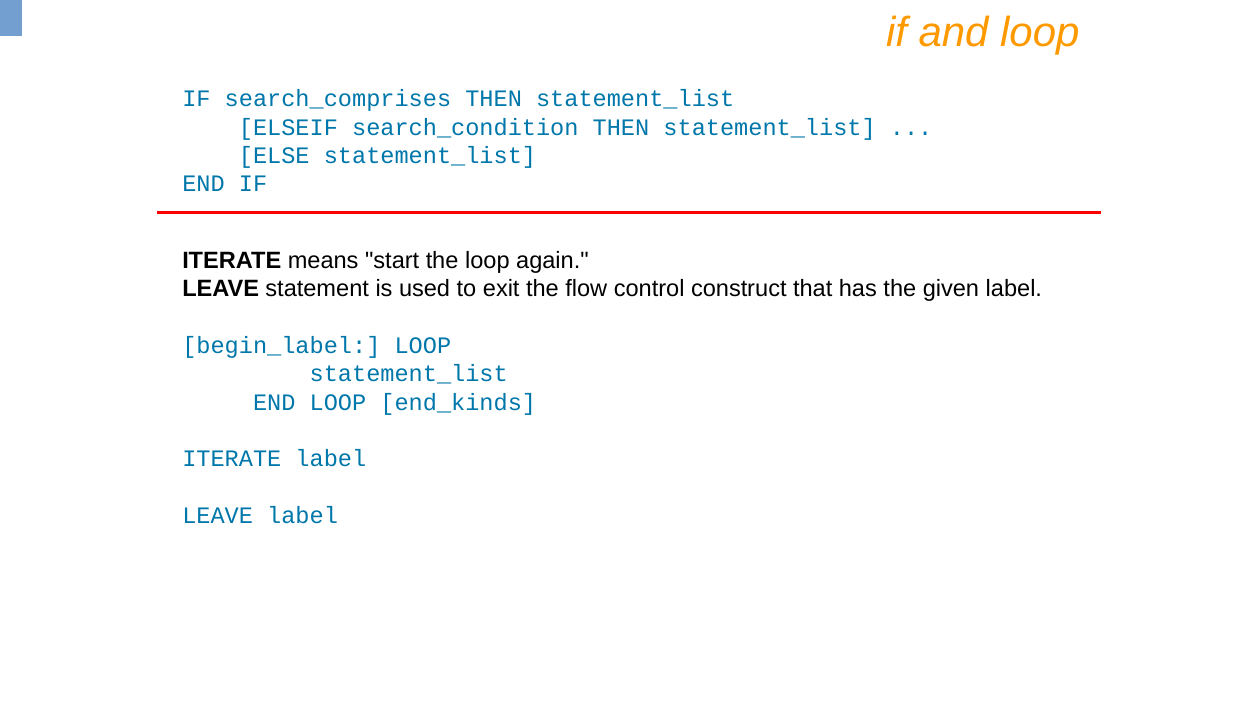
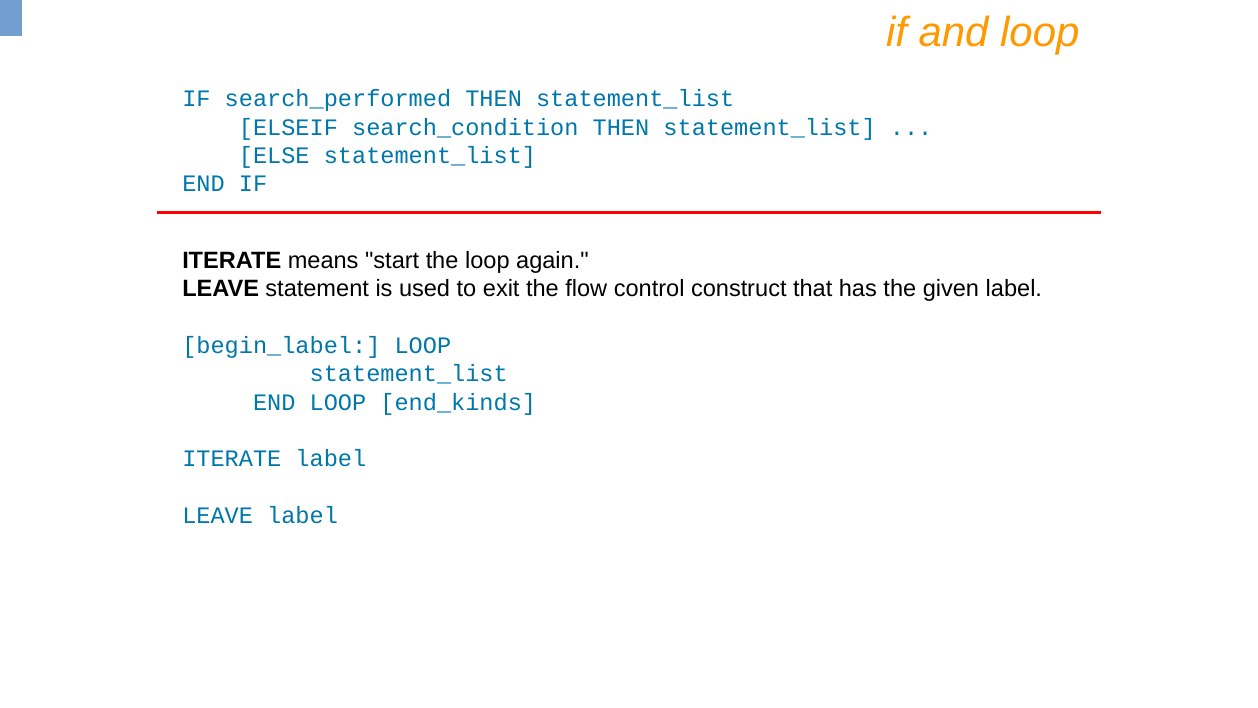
search_comprises: search_comprises -> search_performed (338, 99)
